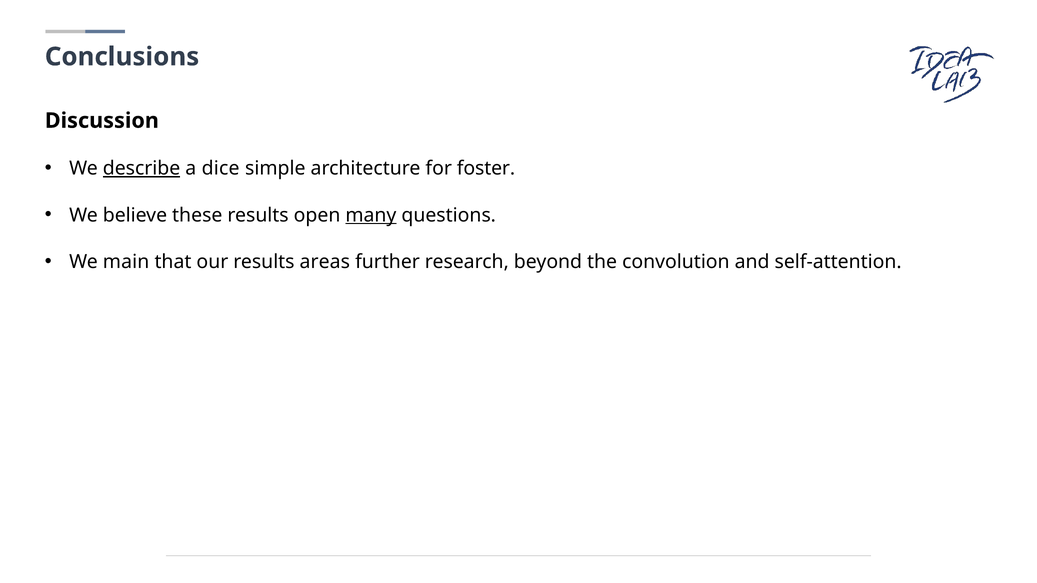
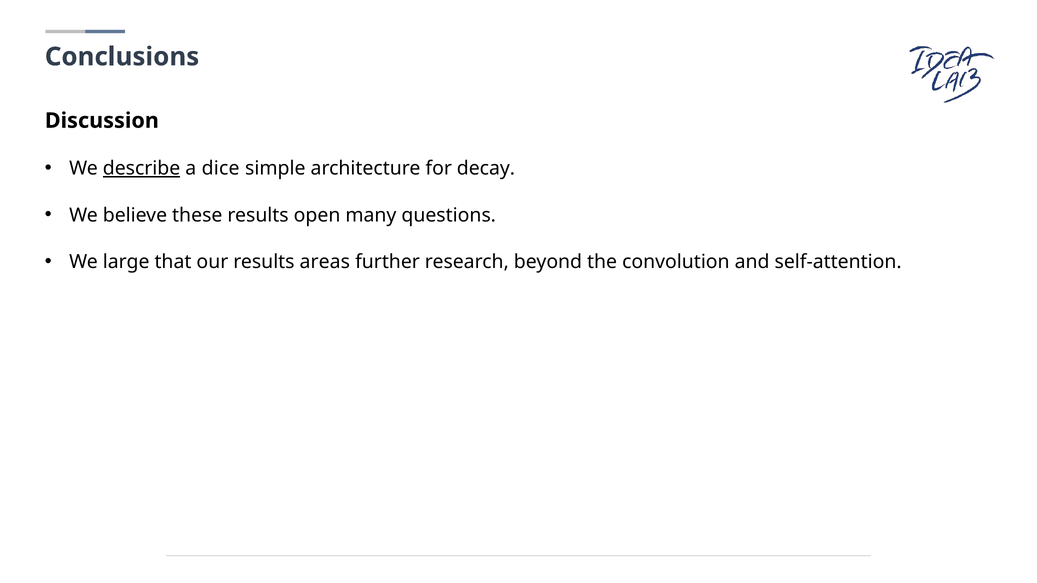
foster: foster -> decay (486, 169)
many underline: present -> none (371, 215)
main: main -> large (126, 262)
